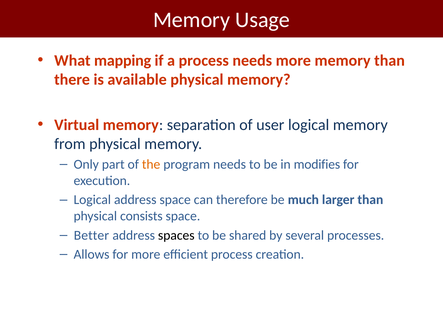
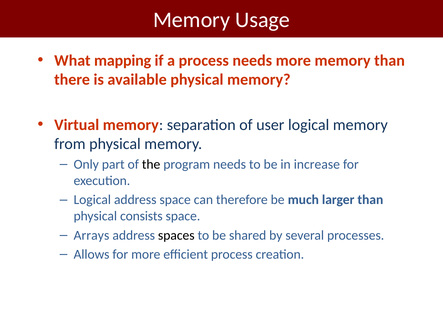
the colour: orange -> black (151, 165)
modifies: modifies -> increase (317, 165)
Better: Better -> Arrays (91, 235)
